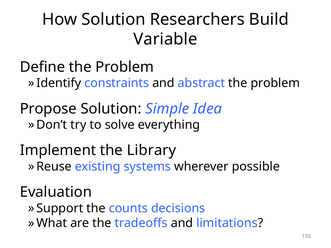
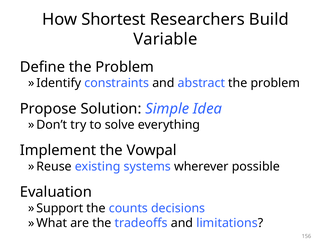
How Solution: Solution -> Shortest (114, 19)
Library: Library -> Vowpal (152, 151)
